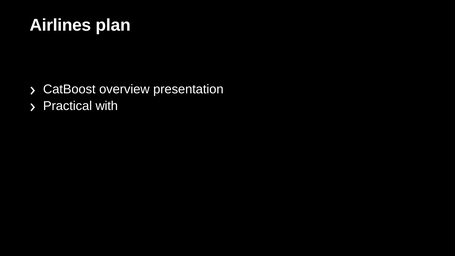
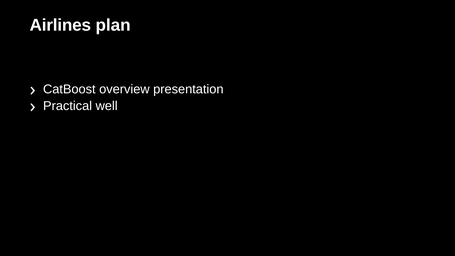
with: with -> well (107, 106)
